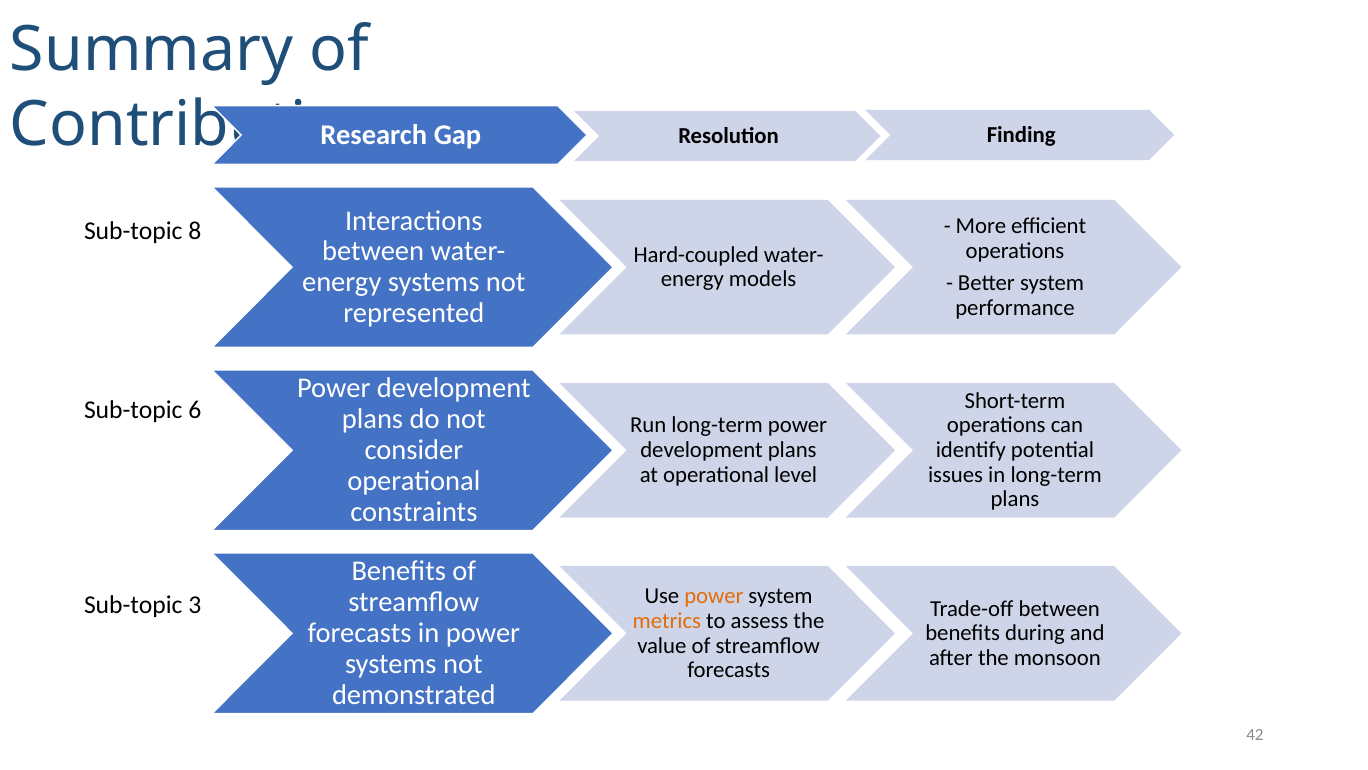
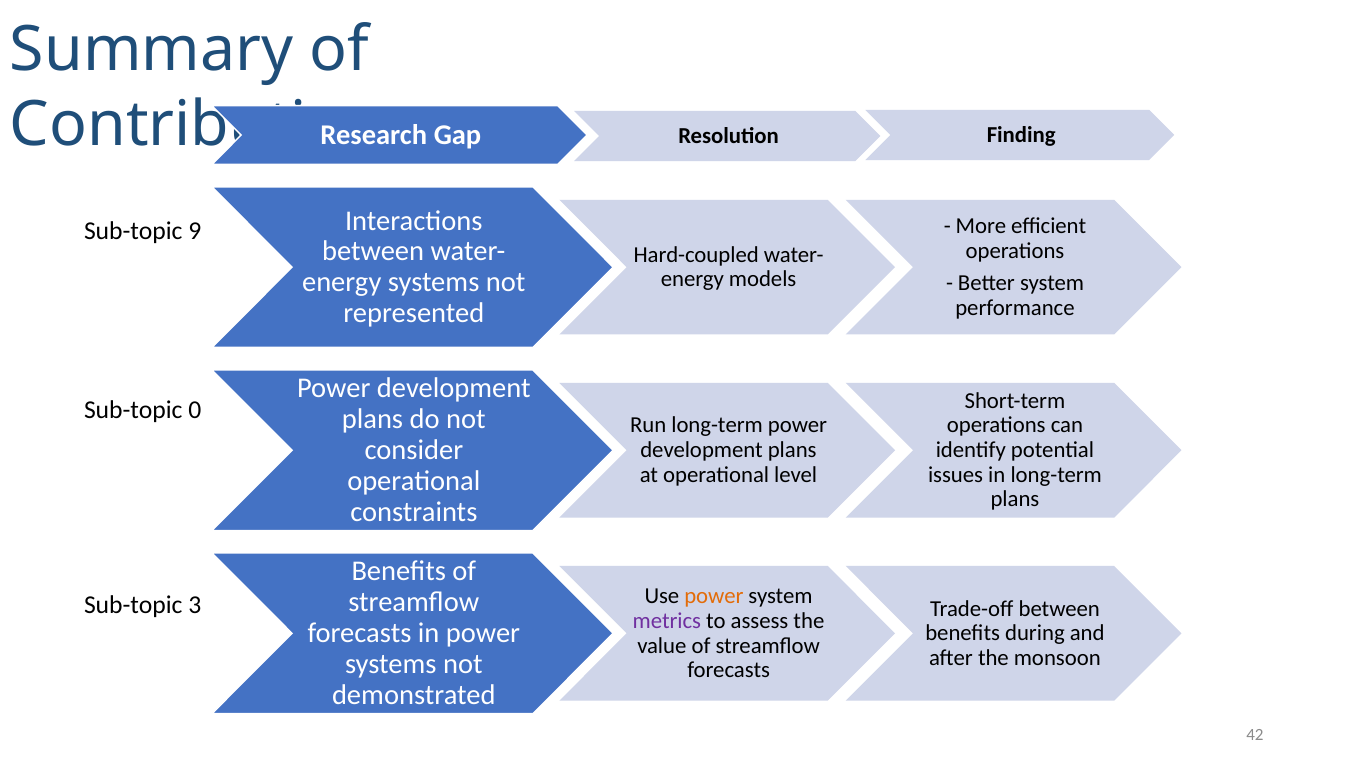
8: 8 -> 9 (195, 230)
6: 6 -> 0 (195, 410)
metrics colour: orange -> purple (667, 620)
